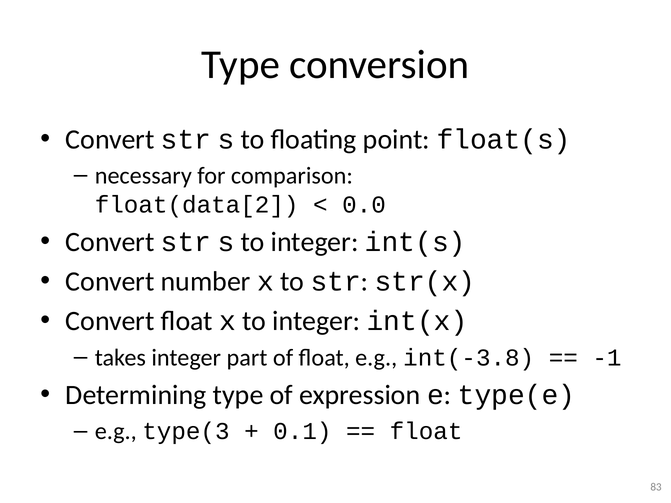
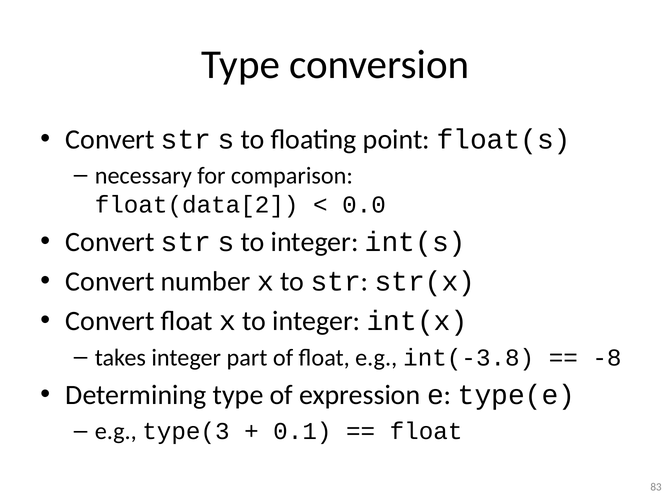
-1: -1 -> -8 (607, 358)
